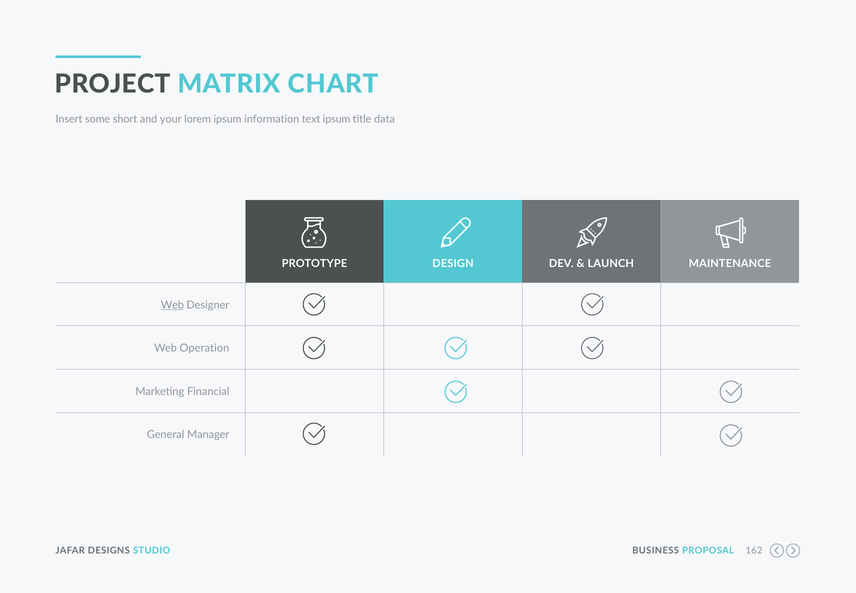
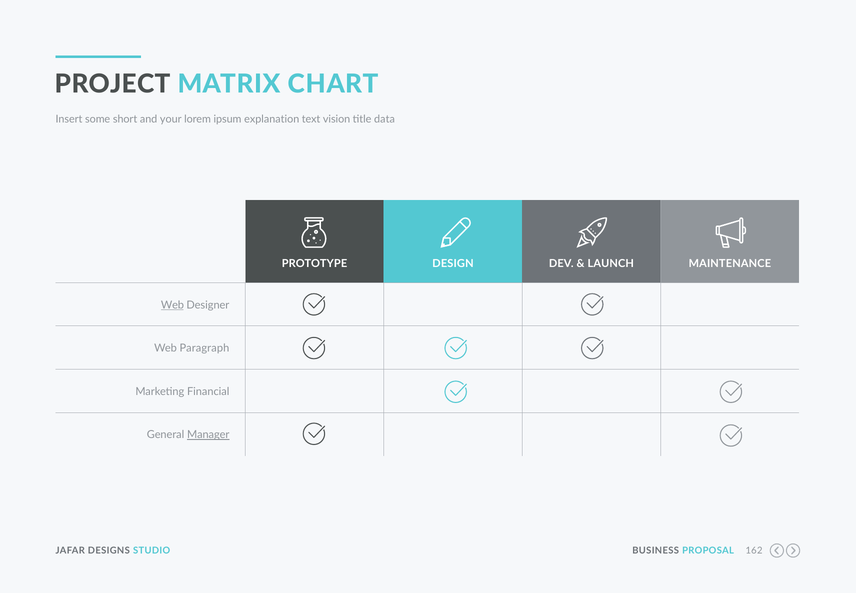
information: information -> explanation (272, 119)
text ipsum: ipsum -> vision (337, 119)
Operation: Operation -> Paragraph (204, 348)
Manager underline: none -> present (208, 435)
